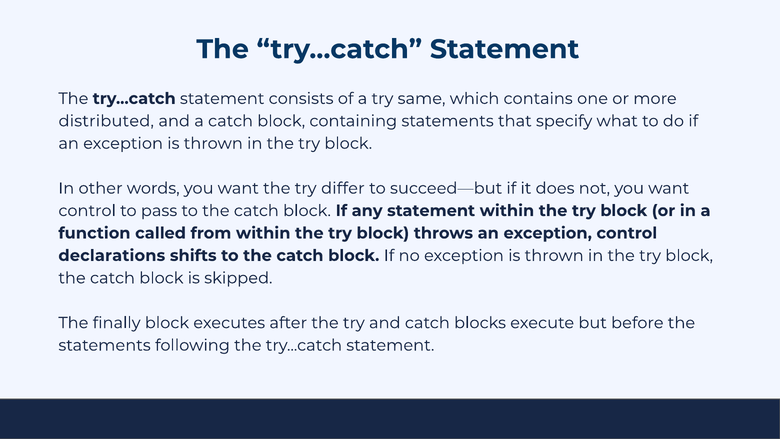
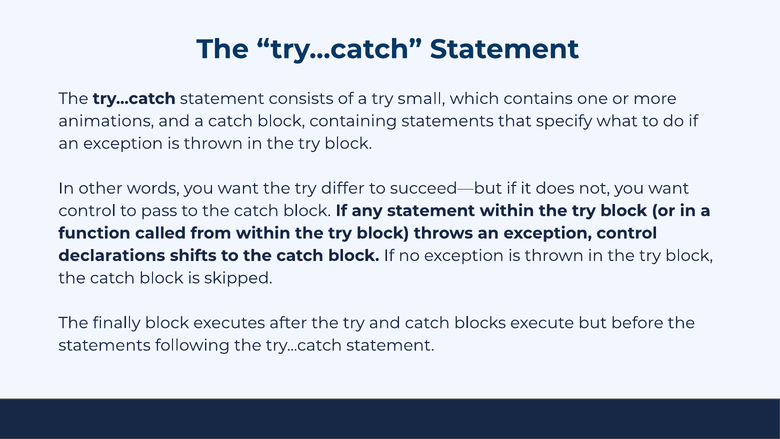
same: same -> small (421, 99)
distributed: distributed -> animations (106, 121)
